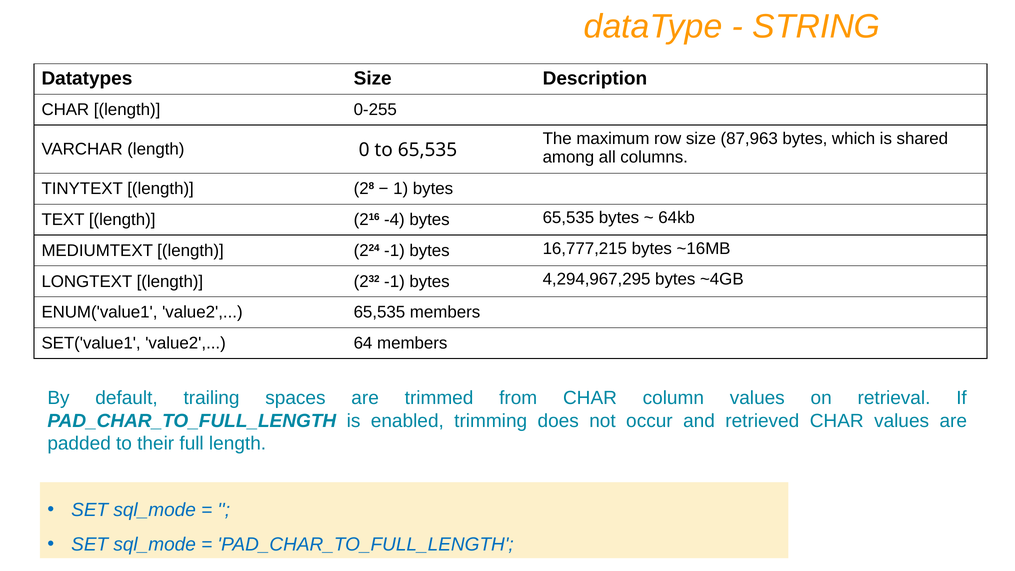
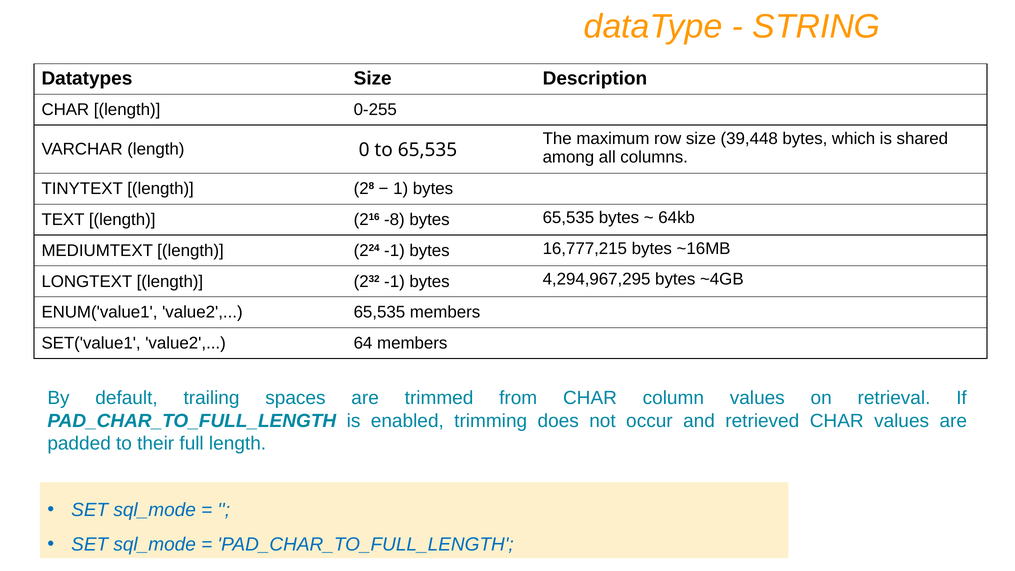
87,963: 87,963 -> 39,448 (749, 138)
-4: -4 -> -8 (394, 220)
